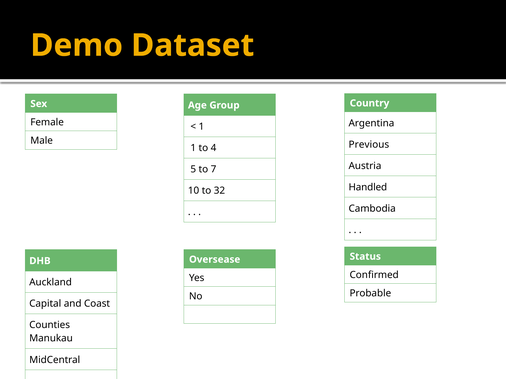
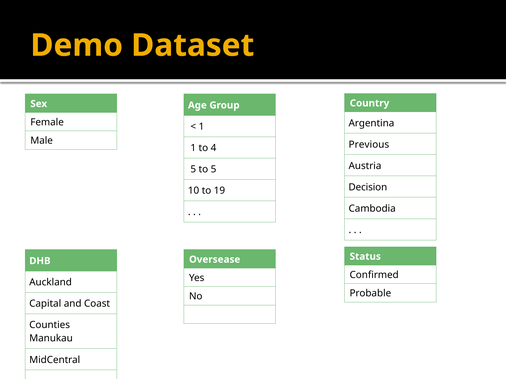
to 7: 7 -> 5 (214, 170)
Handled: Handled -> Decision (368, 187)
32: 32 -> 19 (219, 191)
